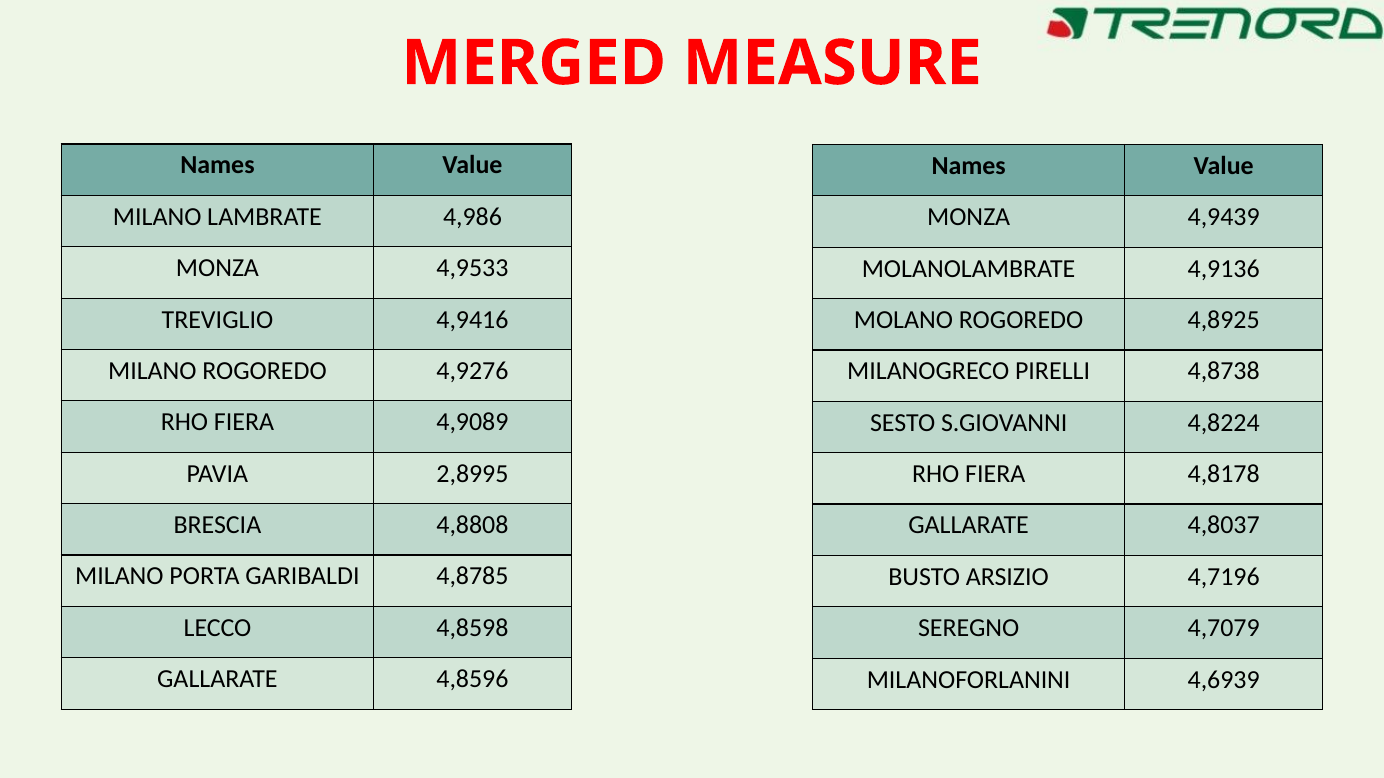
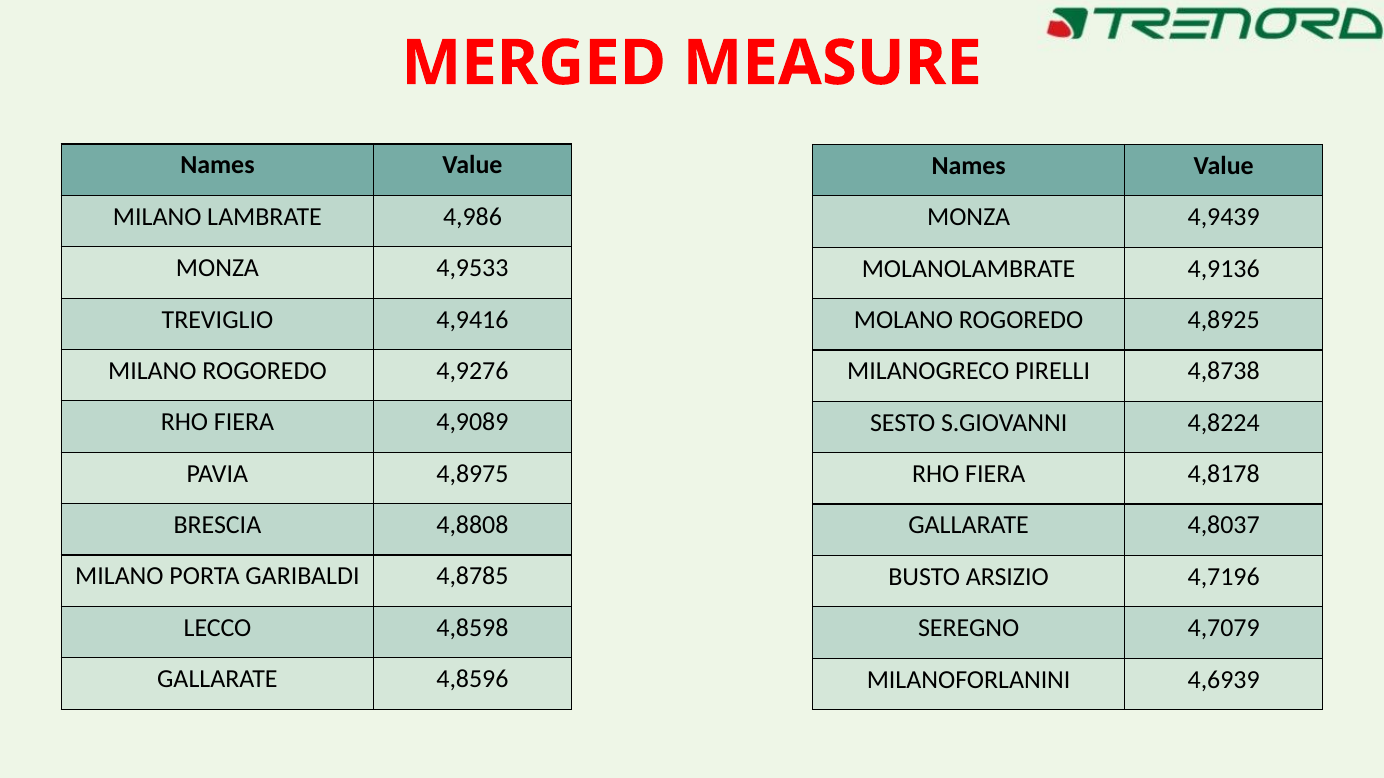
2,8995: 2,8995 -> 4,8975 (472, 474)
